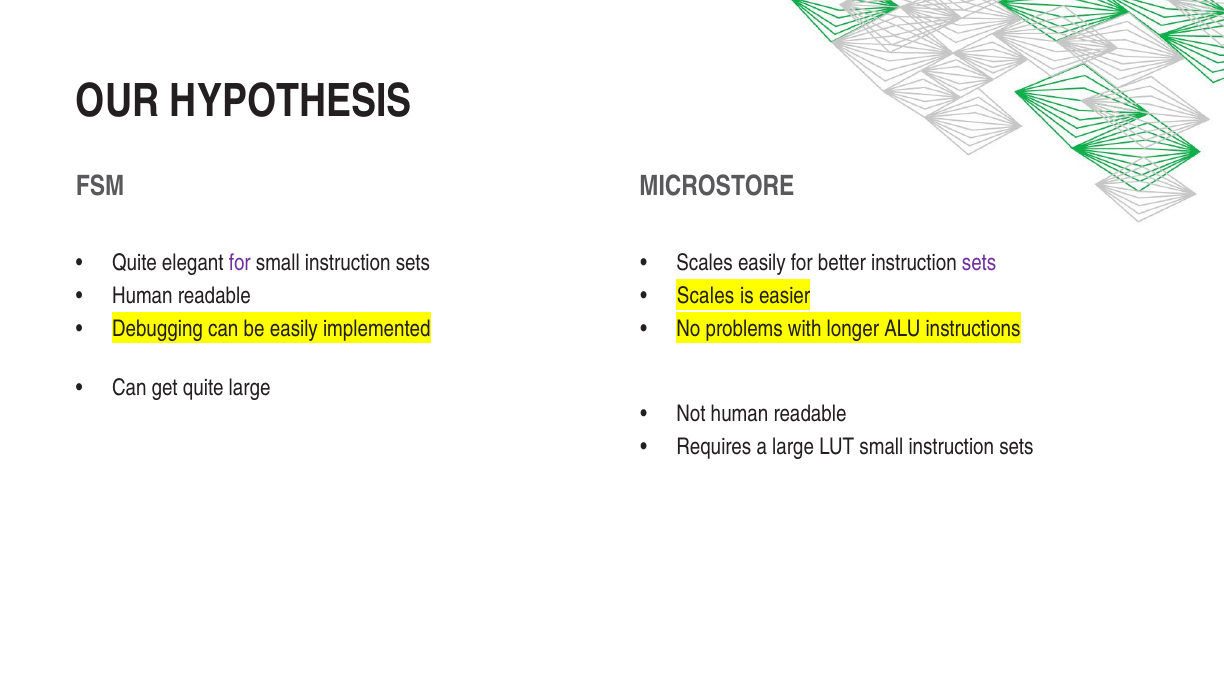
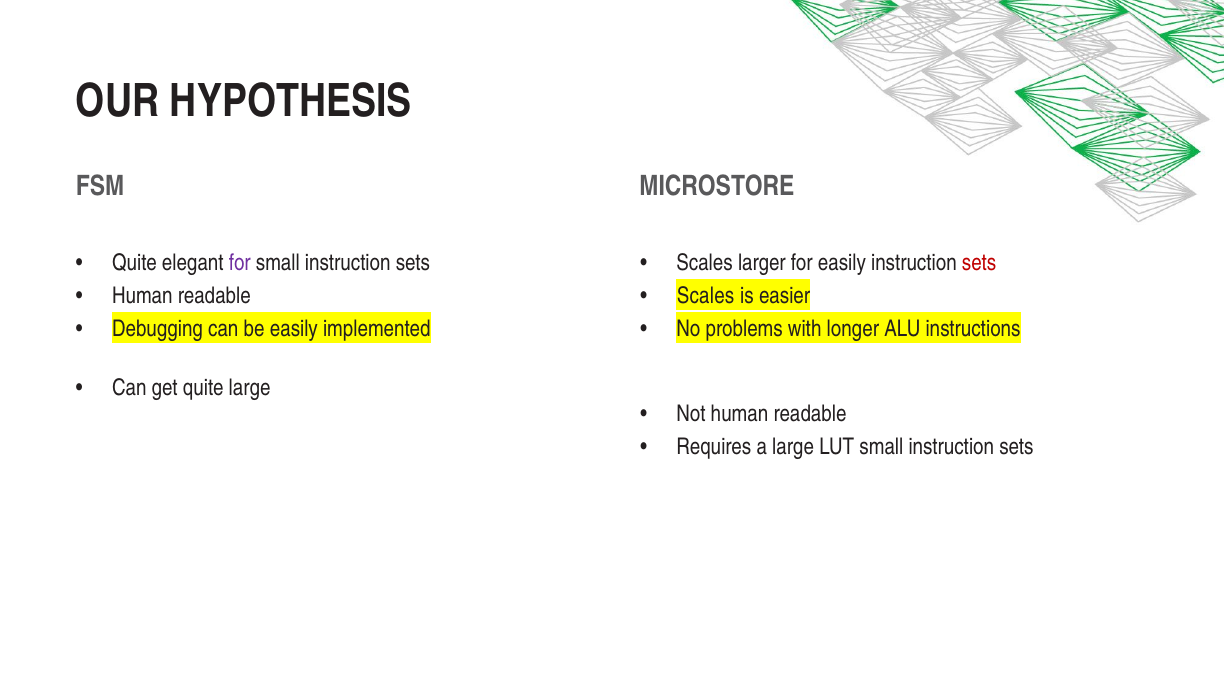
Scales easily: easily -> larger (762, 263)
for better: better -> easily (842, 263)
sets colour: purple -> red (979, 263)
